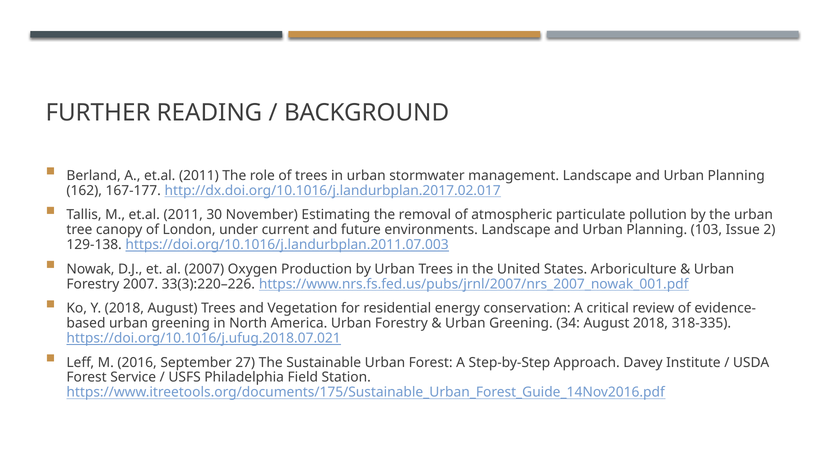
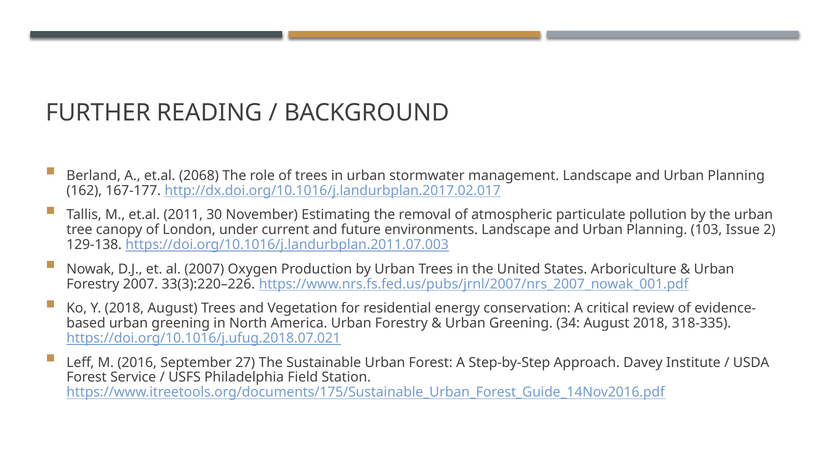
A et.al 2011: 2011 -> 2068 (199, 175)
